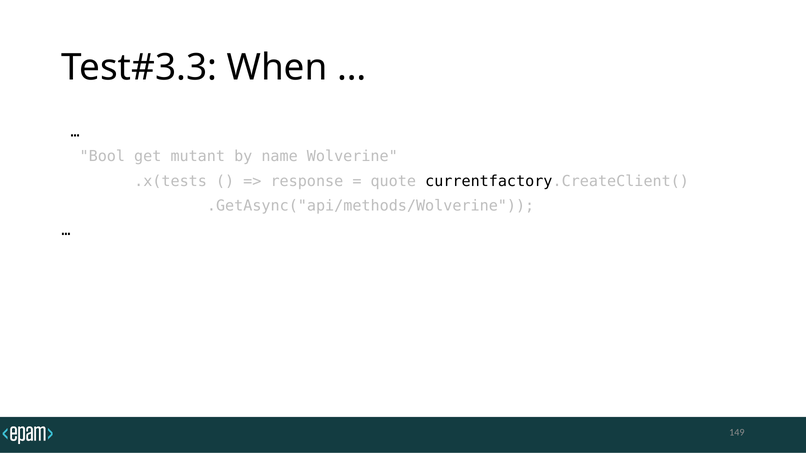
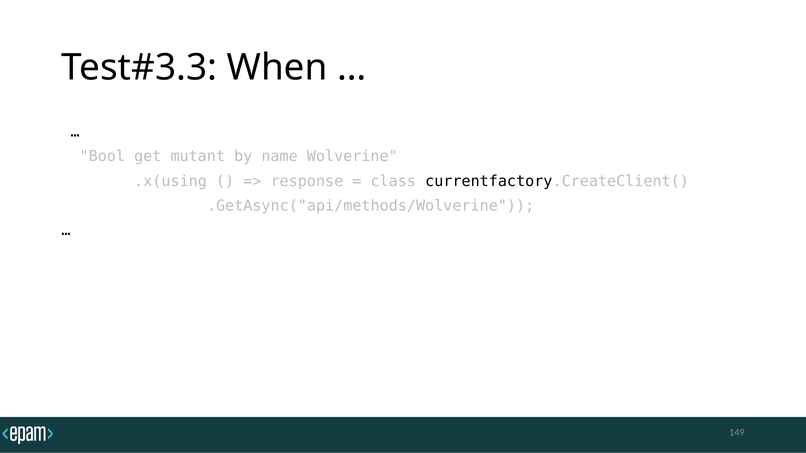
.x(tests: .x(tests -> .x(using (171, 181)
quote: quote -> class (393, 181)
